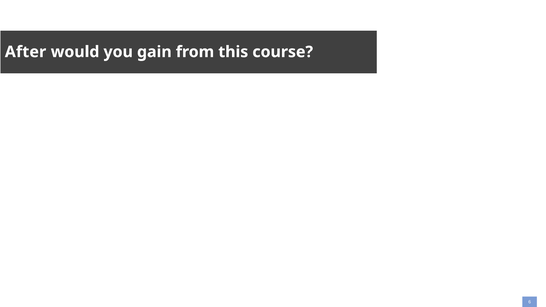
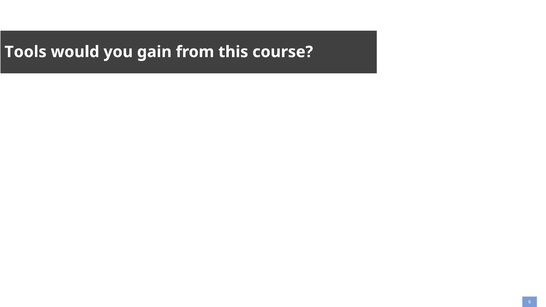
After: After -> Tools (26, 52)
